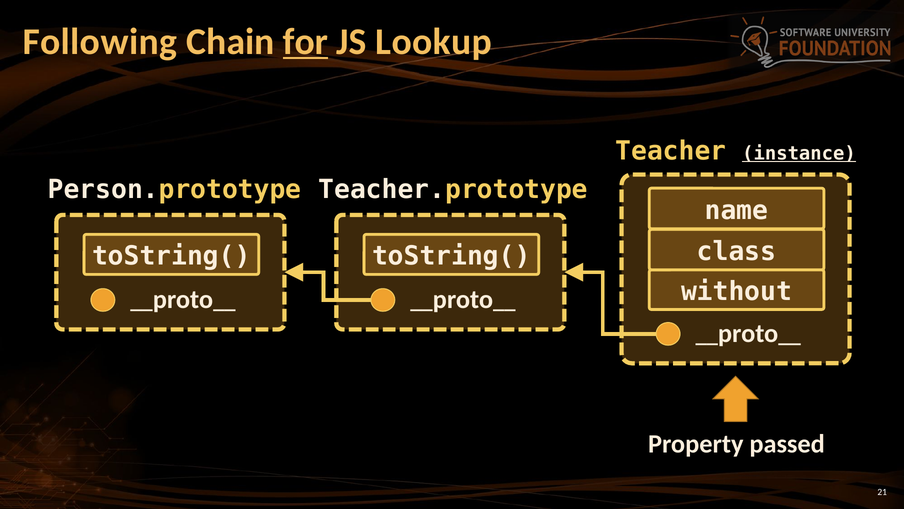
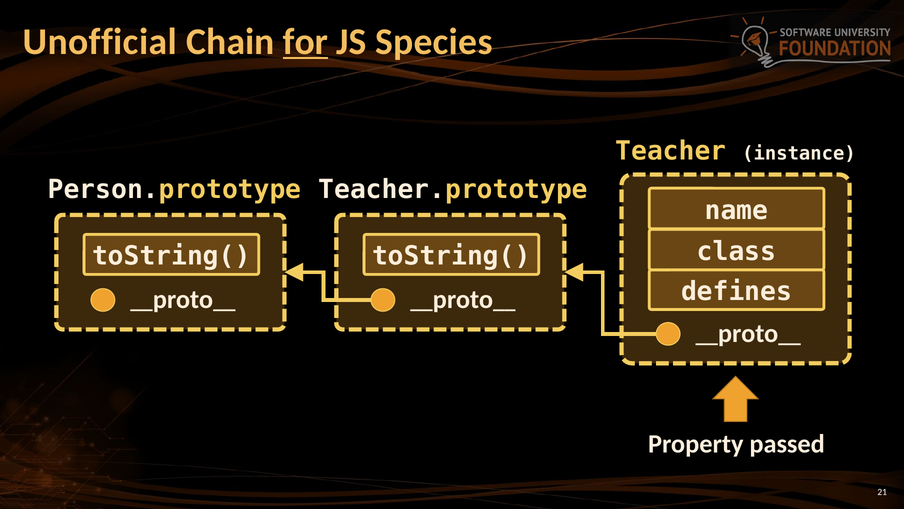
Following: Following -> Unofficial (100, 42)
Lookup: Lookup -> Species (434, 42)
instance underline: present -> none (799, 153)
without: without -> defines (737, 291)
